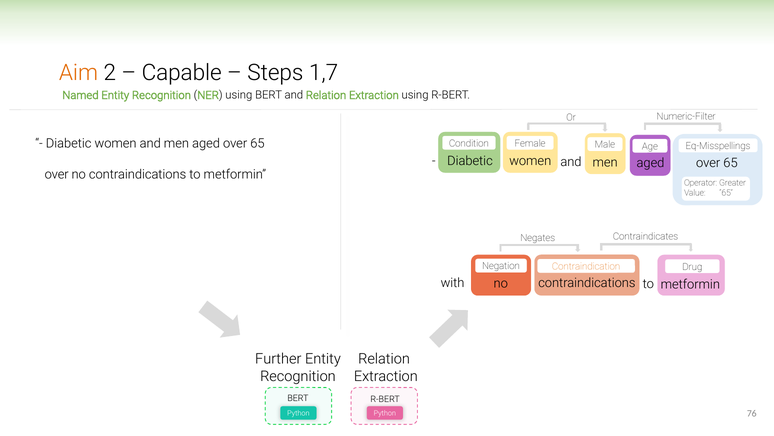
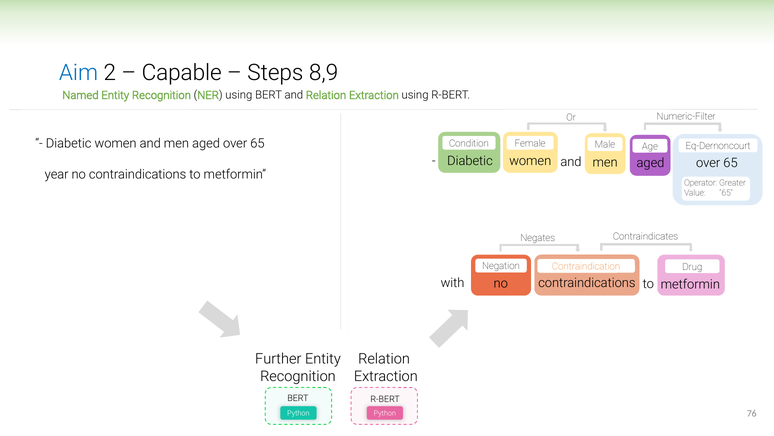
Aim colour: orange -> blue (78, 73)
1,7: 1,7 -> 8,9 (324, 73)
Eq-Misspellings: Eq-Misspellings -> Eq-Dernoncourt (718, 146)
over: over -> year (57, 174)
